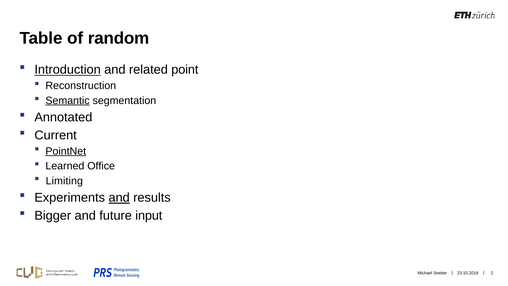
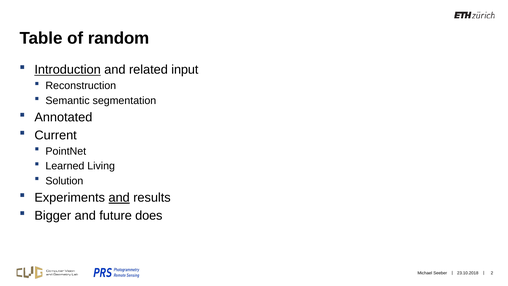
point: point -> input (185, 70)
Semantic underline: present -> none (68, 101)
PointNet underline: present -> none (66, 151)
Office: Office -> Living (101, 166)
Limiting: Limiting -> Solution (64, 181)
input: input -> does (149, 215)
